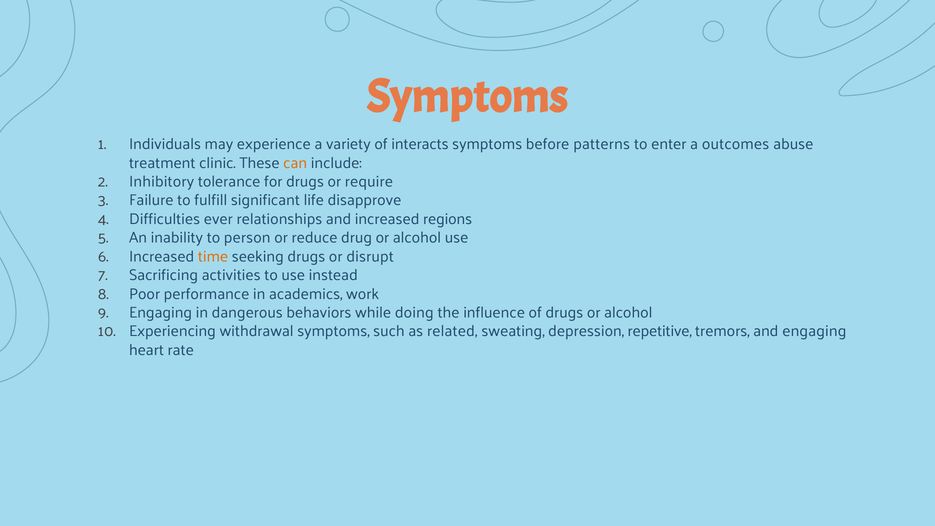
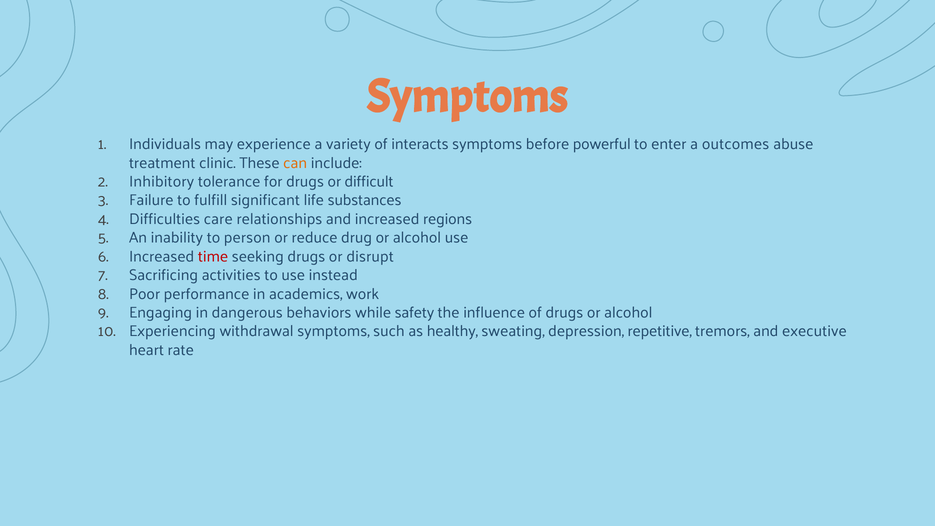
patterns: patterns -> powerful (602, 144)
require: require -> difficult (369, 182)
disapprove: disapprove -> substances (365, 200)
ever: ever -> care (218, 219)
time colour: orange -> red (213, 256)
doing: doing -> safety (414, 313)
related: related -> healthy (452, 331)
and engaging: engaging -> executive (814, 331)
